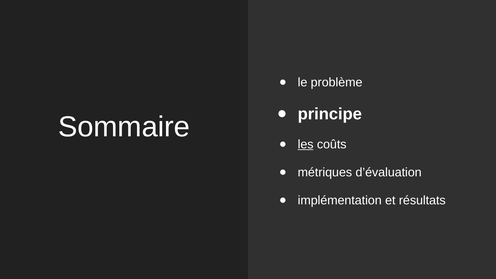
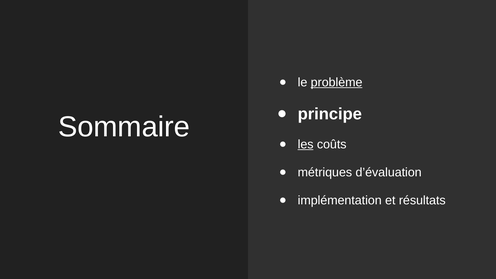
problème underline: none -> present (337, 82)
